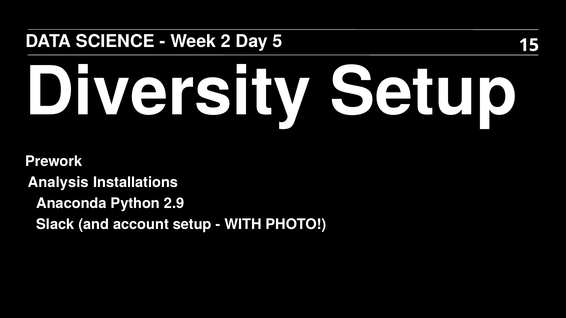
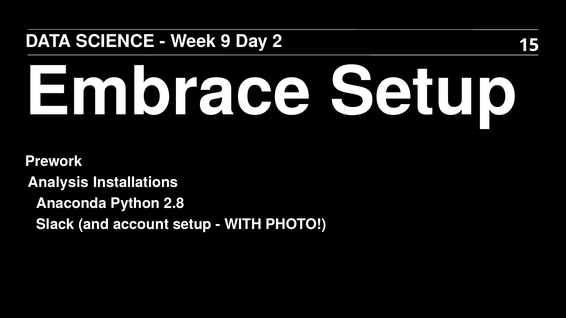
2: 2 -> 9 (226, 41)
5: 5 -> 2 (278, 41)
Diversity: Diversity -> Embrace (168, 92)
2.9: 2.9 -> 2.8 (174, 203)
